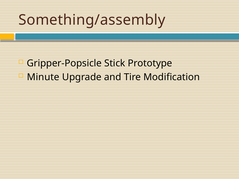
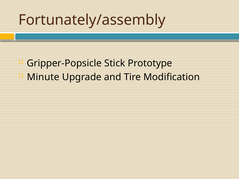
Something/assembly: Something/assembly -> Fortunately/assembly (92, 20)
